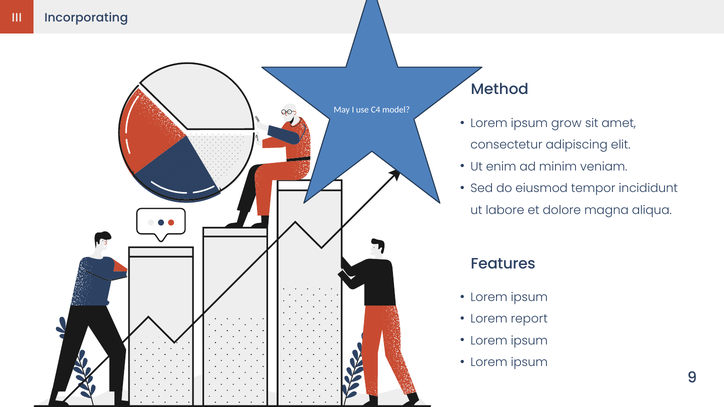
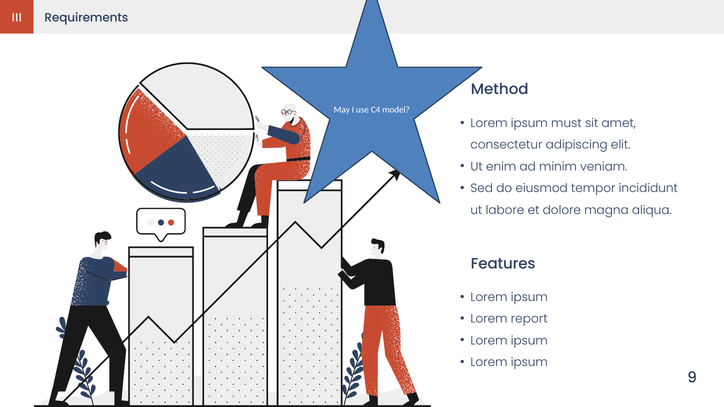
Incorporating: Incorporating -> Requirements (86, 18)
grow: grow -> must (566, 123)
